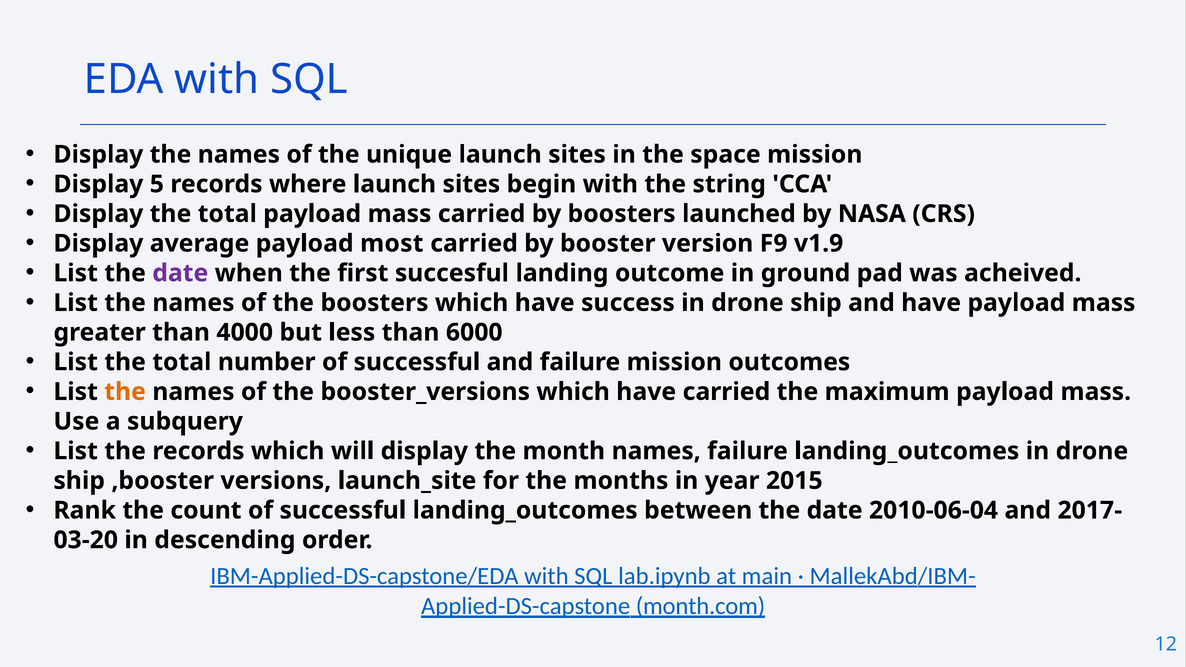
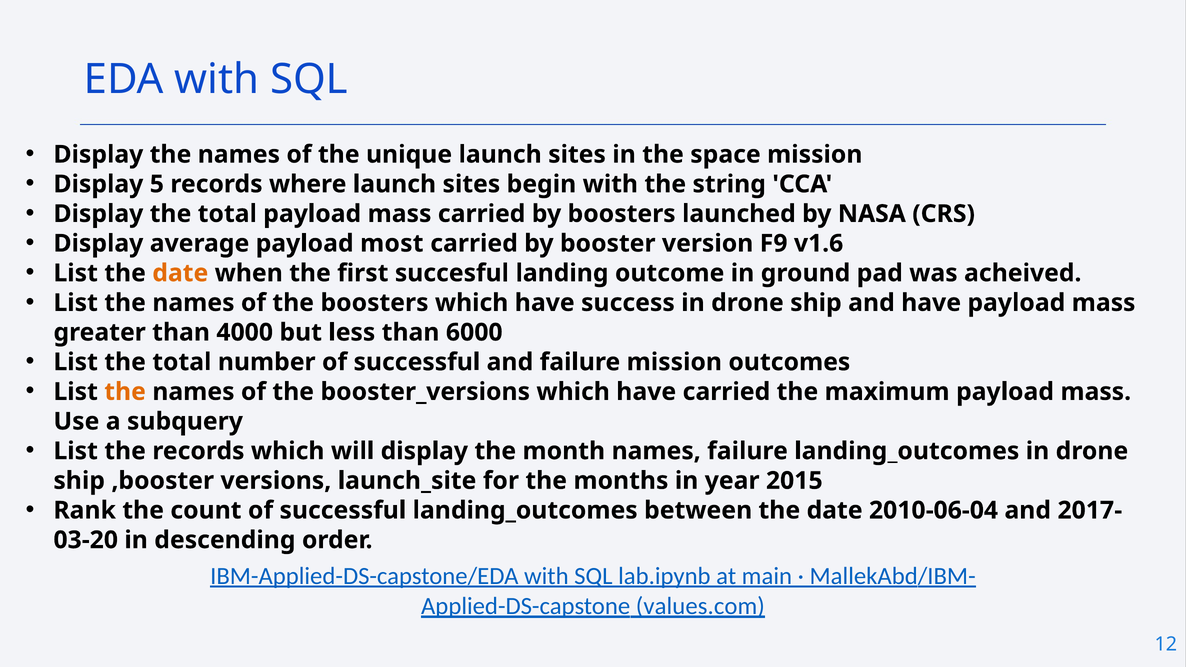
v1.9: v1.9 -> v1.6 (819, 243)
date colour: purple -> orange (180, 273)
month.com: month.com -> values.com (700, 606)
